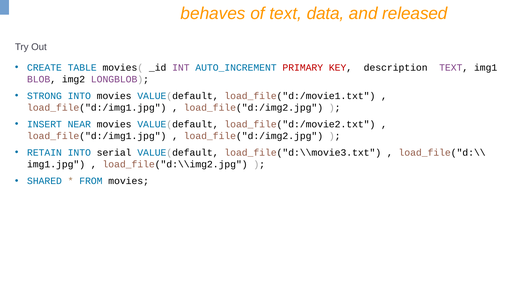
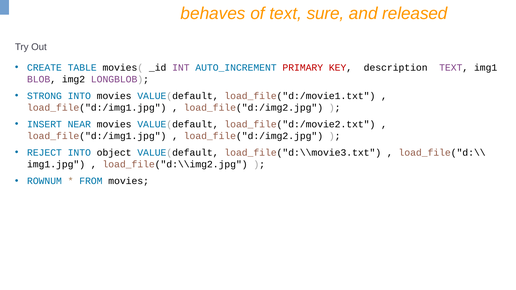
data: data -> sure (325, 13)
RETAIN: RETAIN -> REJECT (44, 153)
serial: serial -> object (114, 153)
SHARED: SHARED -> ROWNUM (44, 181)
